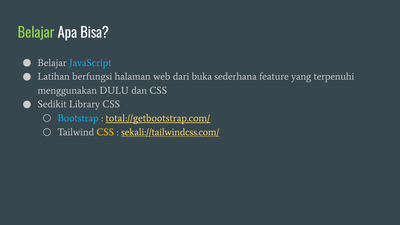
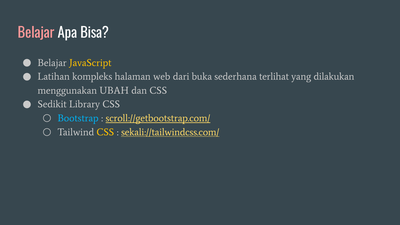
Belajar colour: light green -> pink (36, 33)
JavaScript colour: light blue -> yellow (90, 63)
berfungsi: berfungsi -> kompleks (92, 77)
feature: feature -> terlihat (274, 77)
terpenuhi: terpenuhi -> dilakukan (334, 77)
DULU: DULU -> UBAH (114, 90)
total://getbootstrap.com/: total://getbootstrap.com/ -> scroll://getbootstrap.com/ (158, 118)
